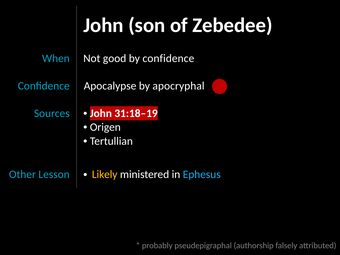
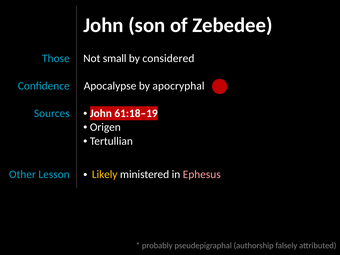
When: When -> Those (56, 58)
good: good -> small (115, 58)
by confidence: confidence -> considered (168, 58)
31:18–19: 31:18–19 -> 61:18–19 (136, 113)
Ephesus colour: light blue -> pink (202, 174)
